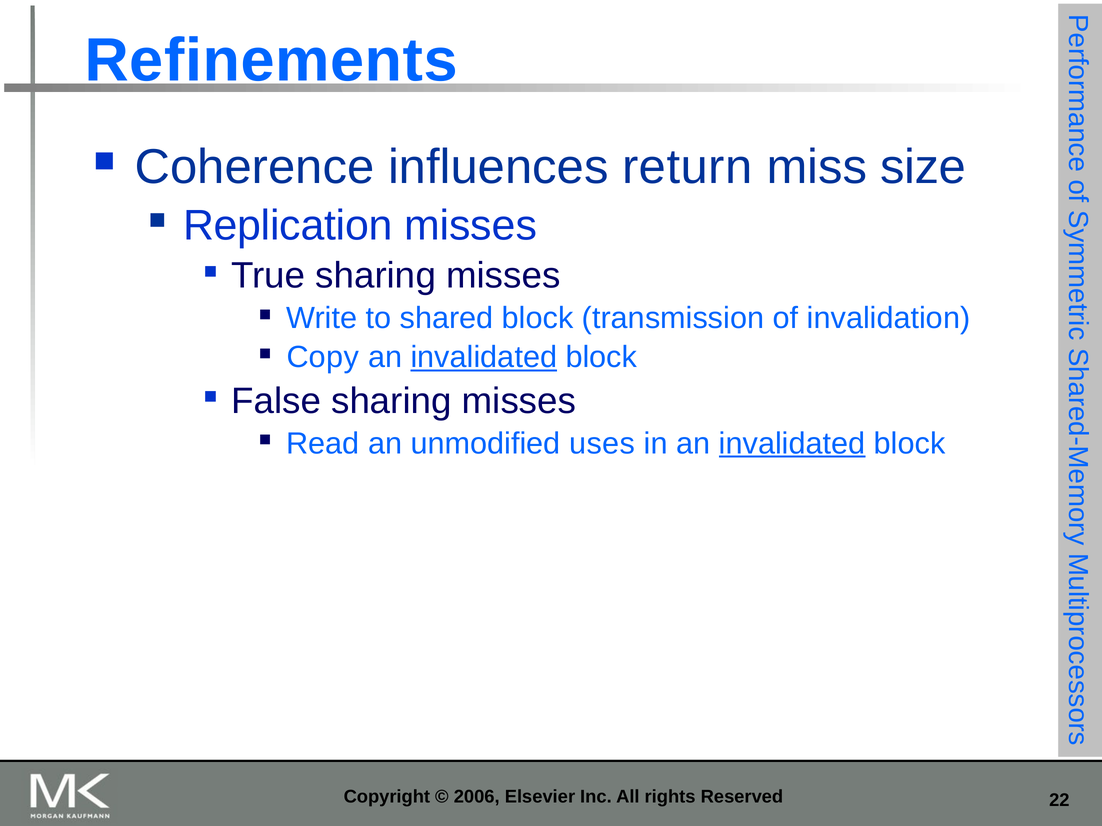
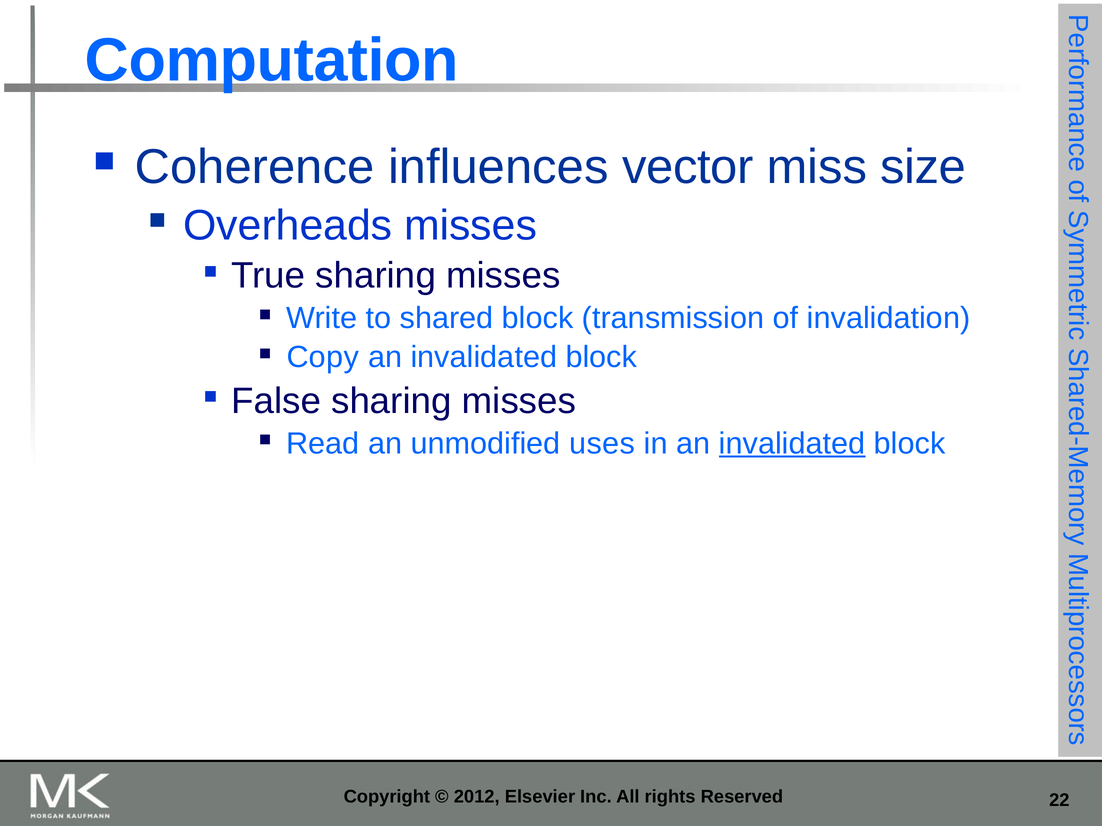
Refinements: Refinements -> Computation (272, 61)
return: return -> vector (688, 167)
Replication: Replication -> Overheads (288, 226)
invalidated underline: present -> none (484, 358)
2006: 2006 -> 2012 (477, 797)
